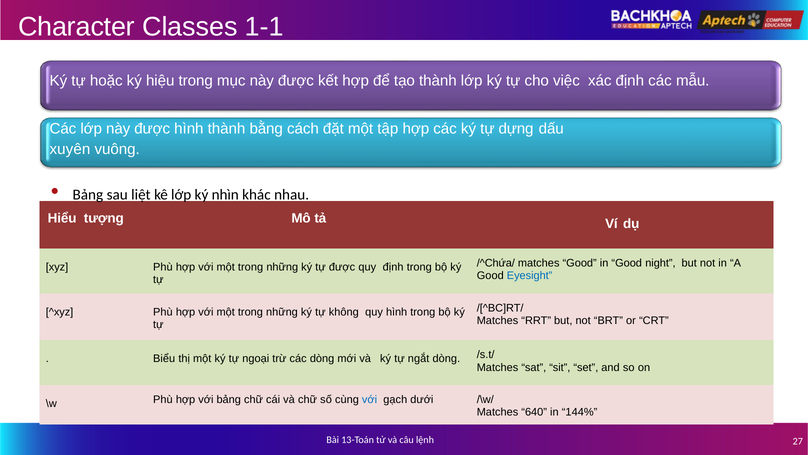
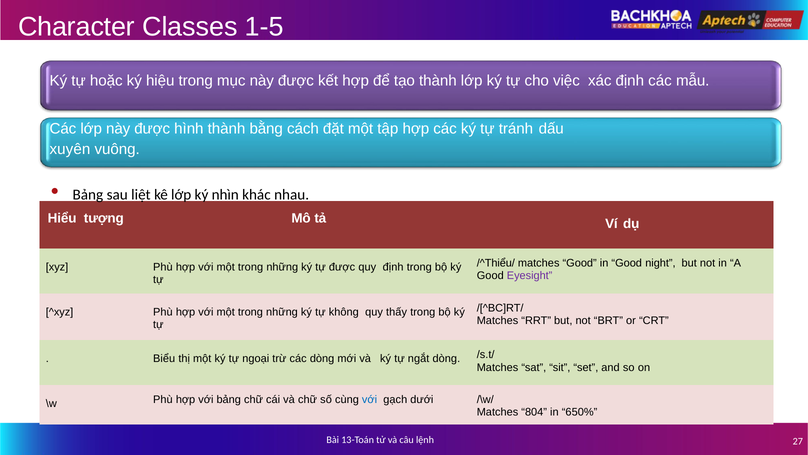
1-1: 1-1 -> 1-5 (264, 27)
dựng: dựng -> tránh (516, 129)
/^Chứa/: /^Chứa/ -> /^Thiểu/ (496, 263)
Eyesight colour: blue -> purple (530, 275)
quy hình: hình -> thấy (397, 312)
640: 640 -> 804 (534, 412)
144%: 144% -> 650% (580, 412)
